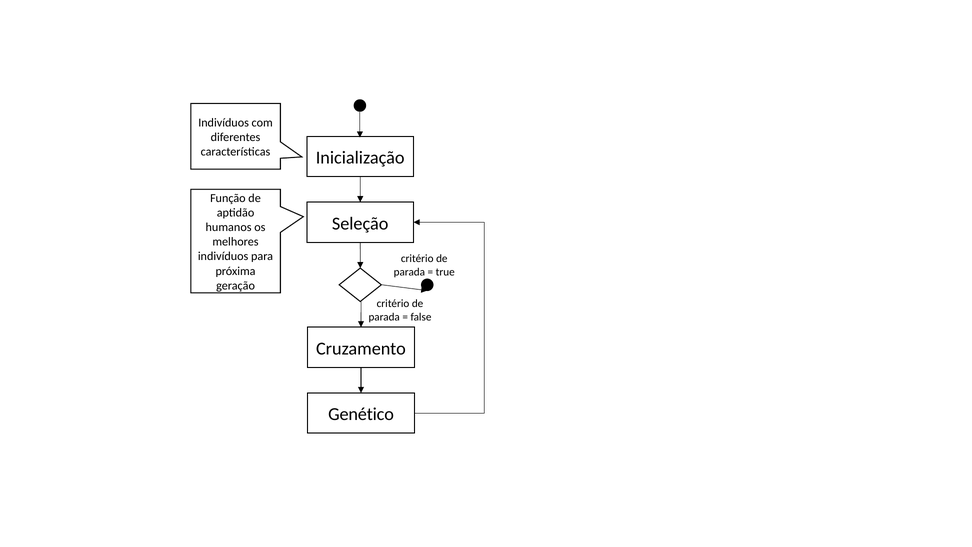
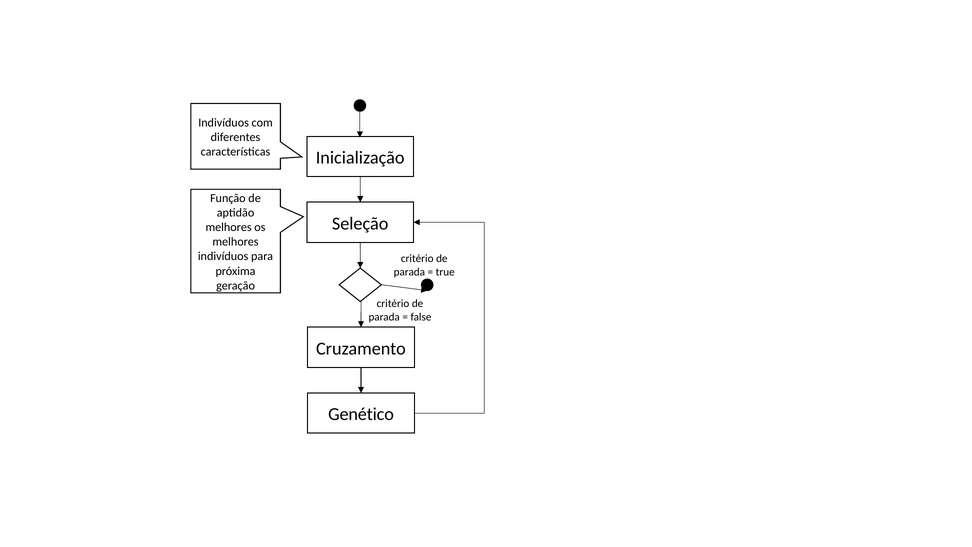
humanos: humanos -> melhores (229, 227)
